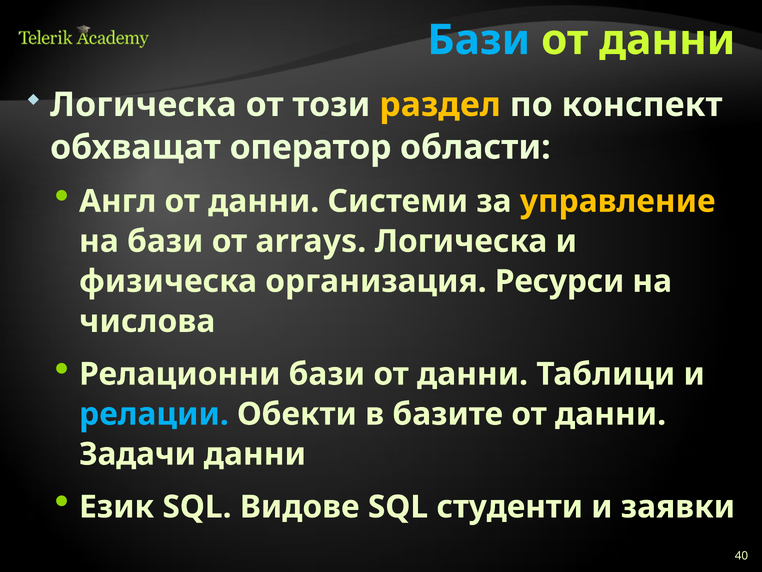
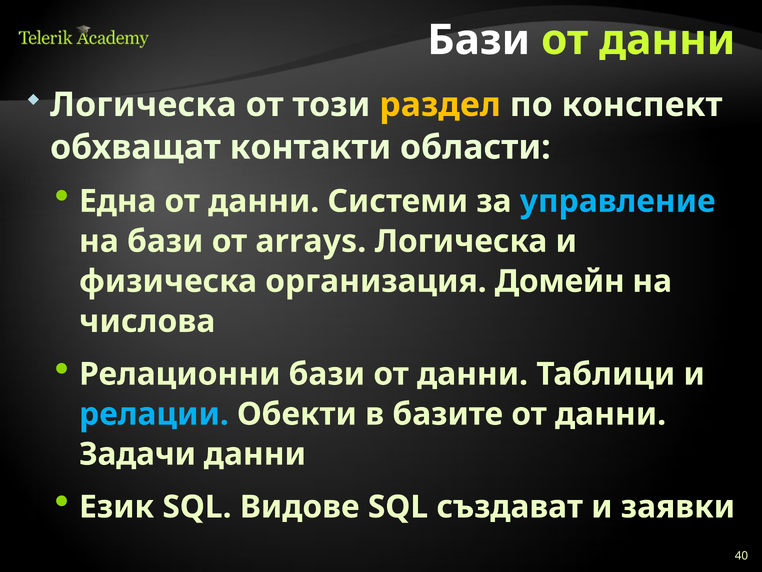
Бази colour: light blue -> white (479, 40)
оператор: оператор -> контакти (310, 147)
Англ: Англ -> Една (118, 201)
управление colour: yellow -> light blue (618, 201)
Ресурси: Ресурси -> Домейн (560, 281)
студенти: студенти -> създават (510, 507)
